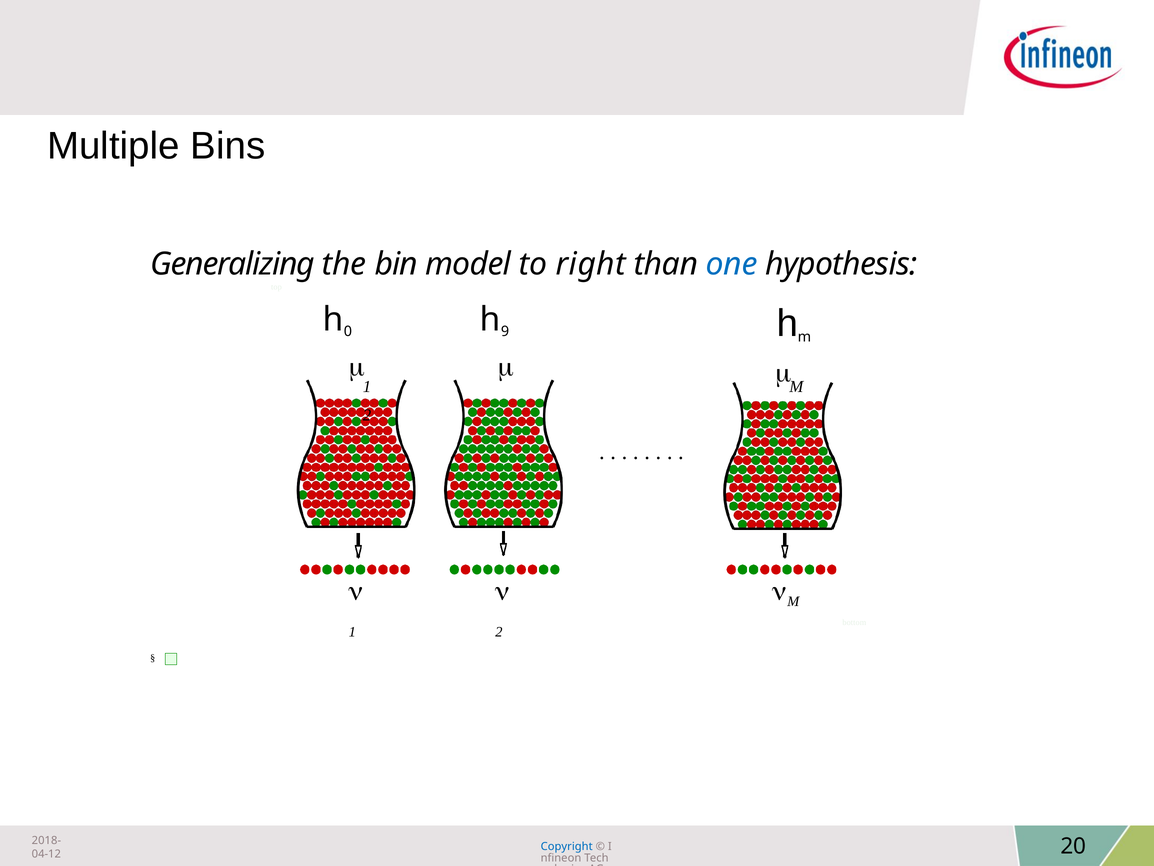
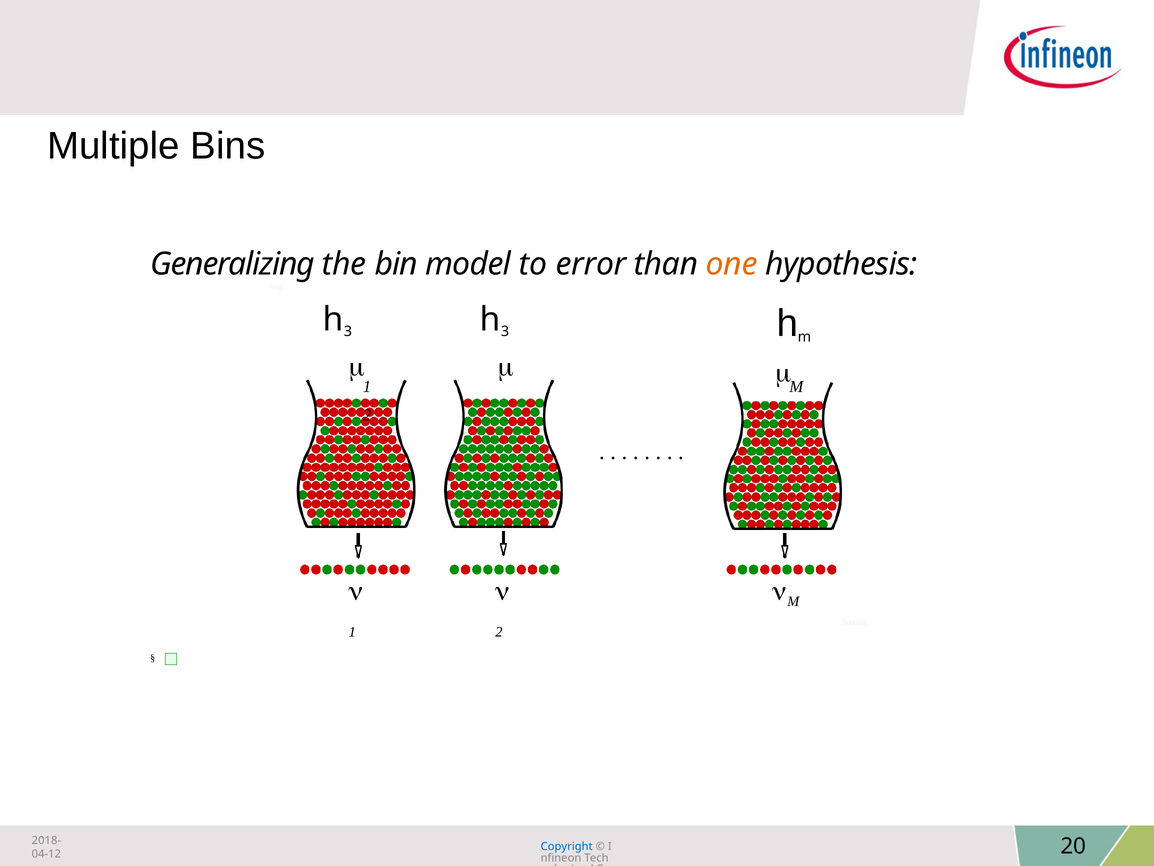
right: right -> error (591, 264)
one colour: blue -> orange (732, 264)
0: 0 -> 3 (348, 332)
9: 9 -> 3 (505, 332)
